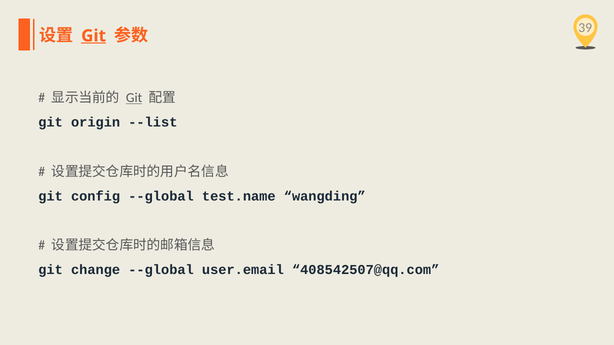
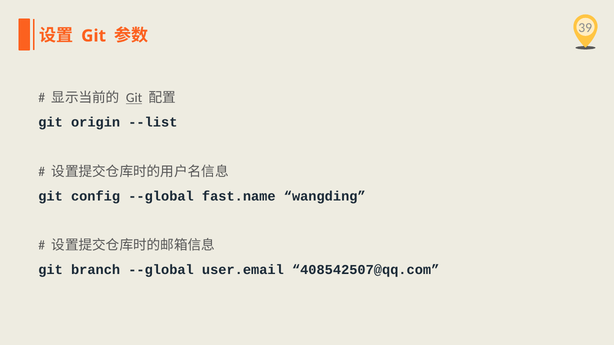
Git underline: present -> none (94, 36)
test.name: test.name -> fast.name (239, 196)
change: change -> branch (96, 270)
